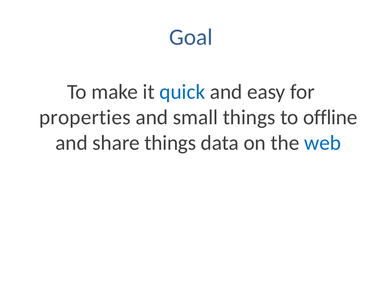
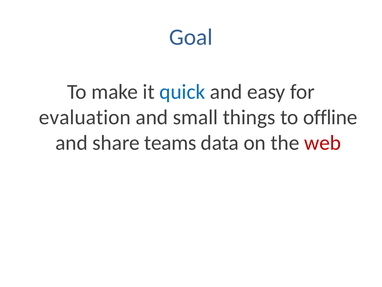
properties: properties -> evaluation (85, 117)
share things: things -> teams (170, 143)
web colour: blue -> red (323, 143)
